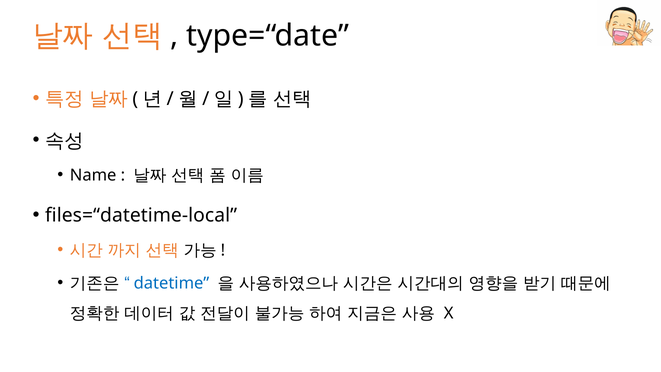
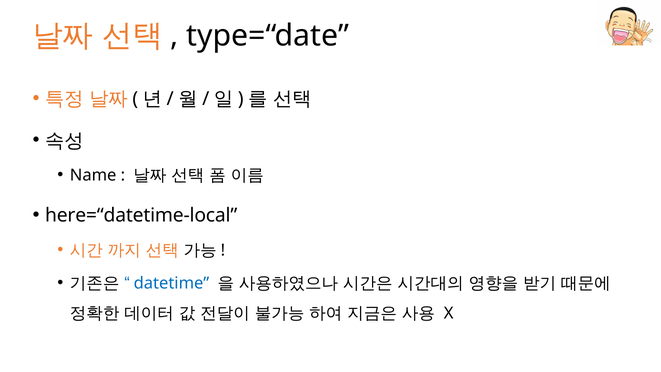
files=“datetime-local: files=“datetime-local -> here=“datetime-local (141, 215)
